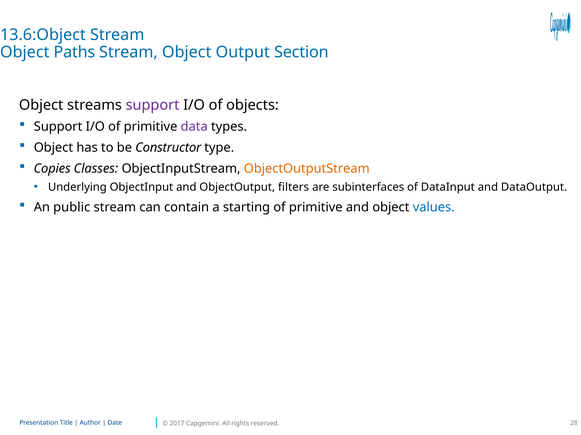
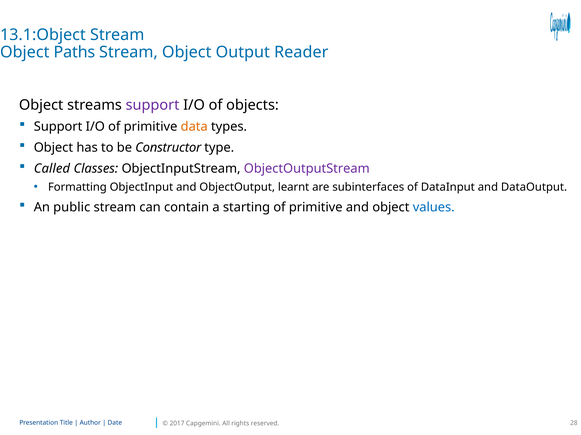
13.6:Object: 13.6:Object -> 13.1:Object (43, 35)
Section: Section -> Reader (301, 52)
data colour: purple -> orange (194, 127)
Copies: Copies -> Called (52, 169)
ObjectOutputStream colour: orange -> purple (307, 169)
Underlying: Underlying -> Formatting (77, 188)
filters: filters -> learnt (294, 188)
